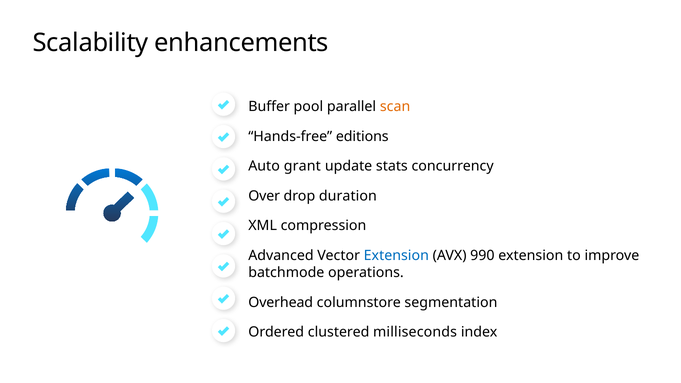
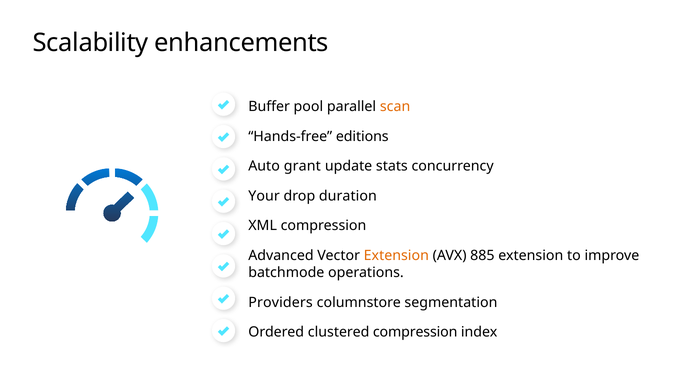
Over: Over -> Your (264, 196)
Extension colour: blue -> orange (396, 256)
990: 990 -> 885 (482, 256)
Overhead: Overhead -> Providers (281, 302)
clustered milliseconds: milliseconds -> compression (415, 332)
